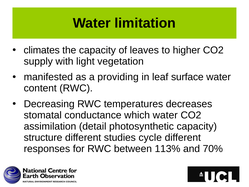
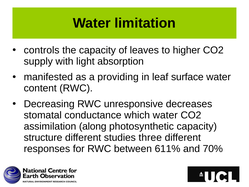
climates: climates -> controls (42, 50)
vegetation: vegetation -> absorption (121, 61)
temperatures: temperatures -> unresponsive (134, 104)
detail: detail -> along (93, 126)
cycle: cycle -> three (150, 137)
113%: 113% -> 611% (168, 149)
